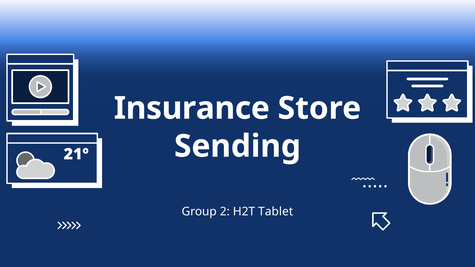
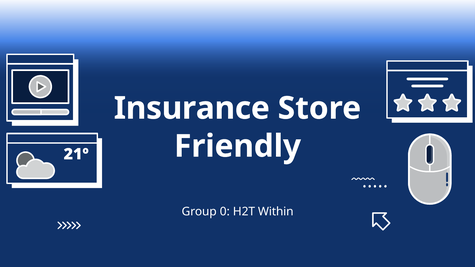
Sending: Sending -> Friendly (238, 146)
2: 2 -> 0 (225, 212)
Tablet: Tablet -> Within (276, 212)
